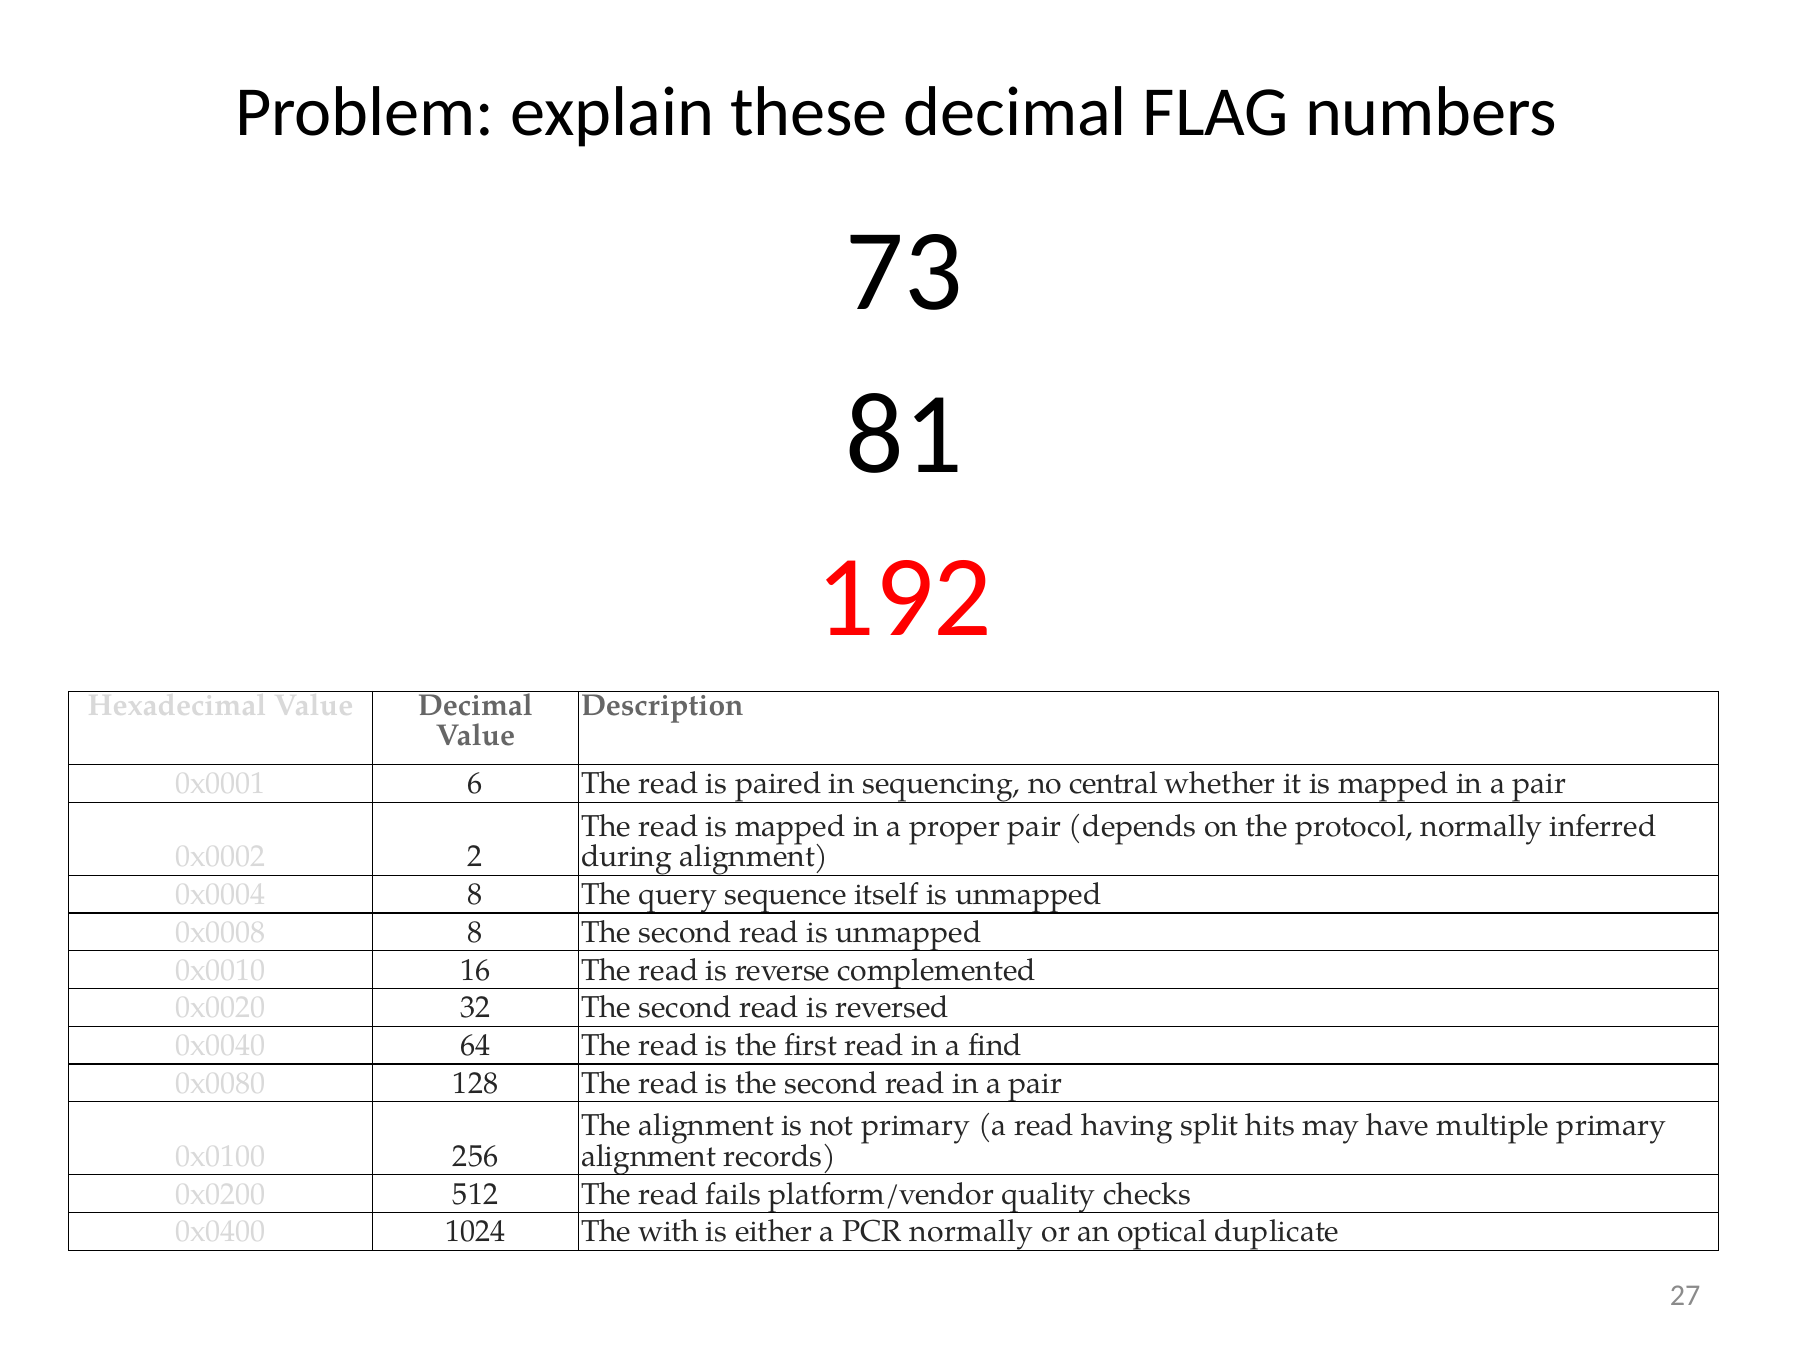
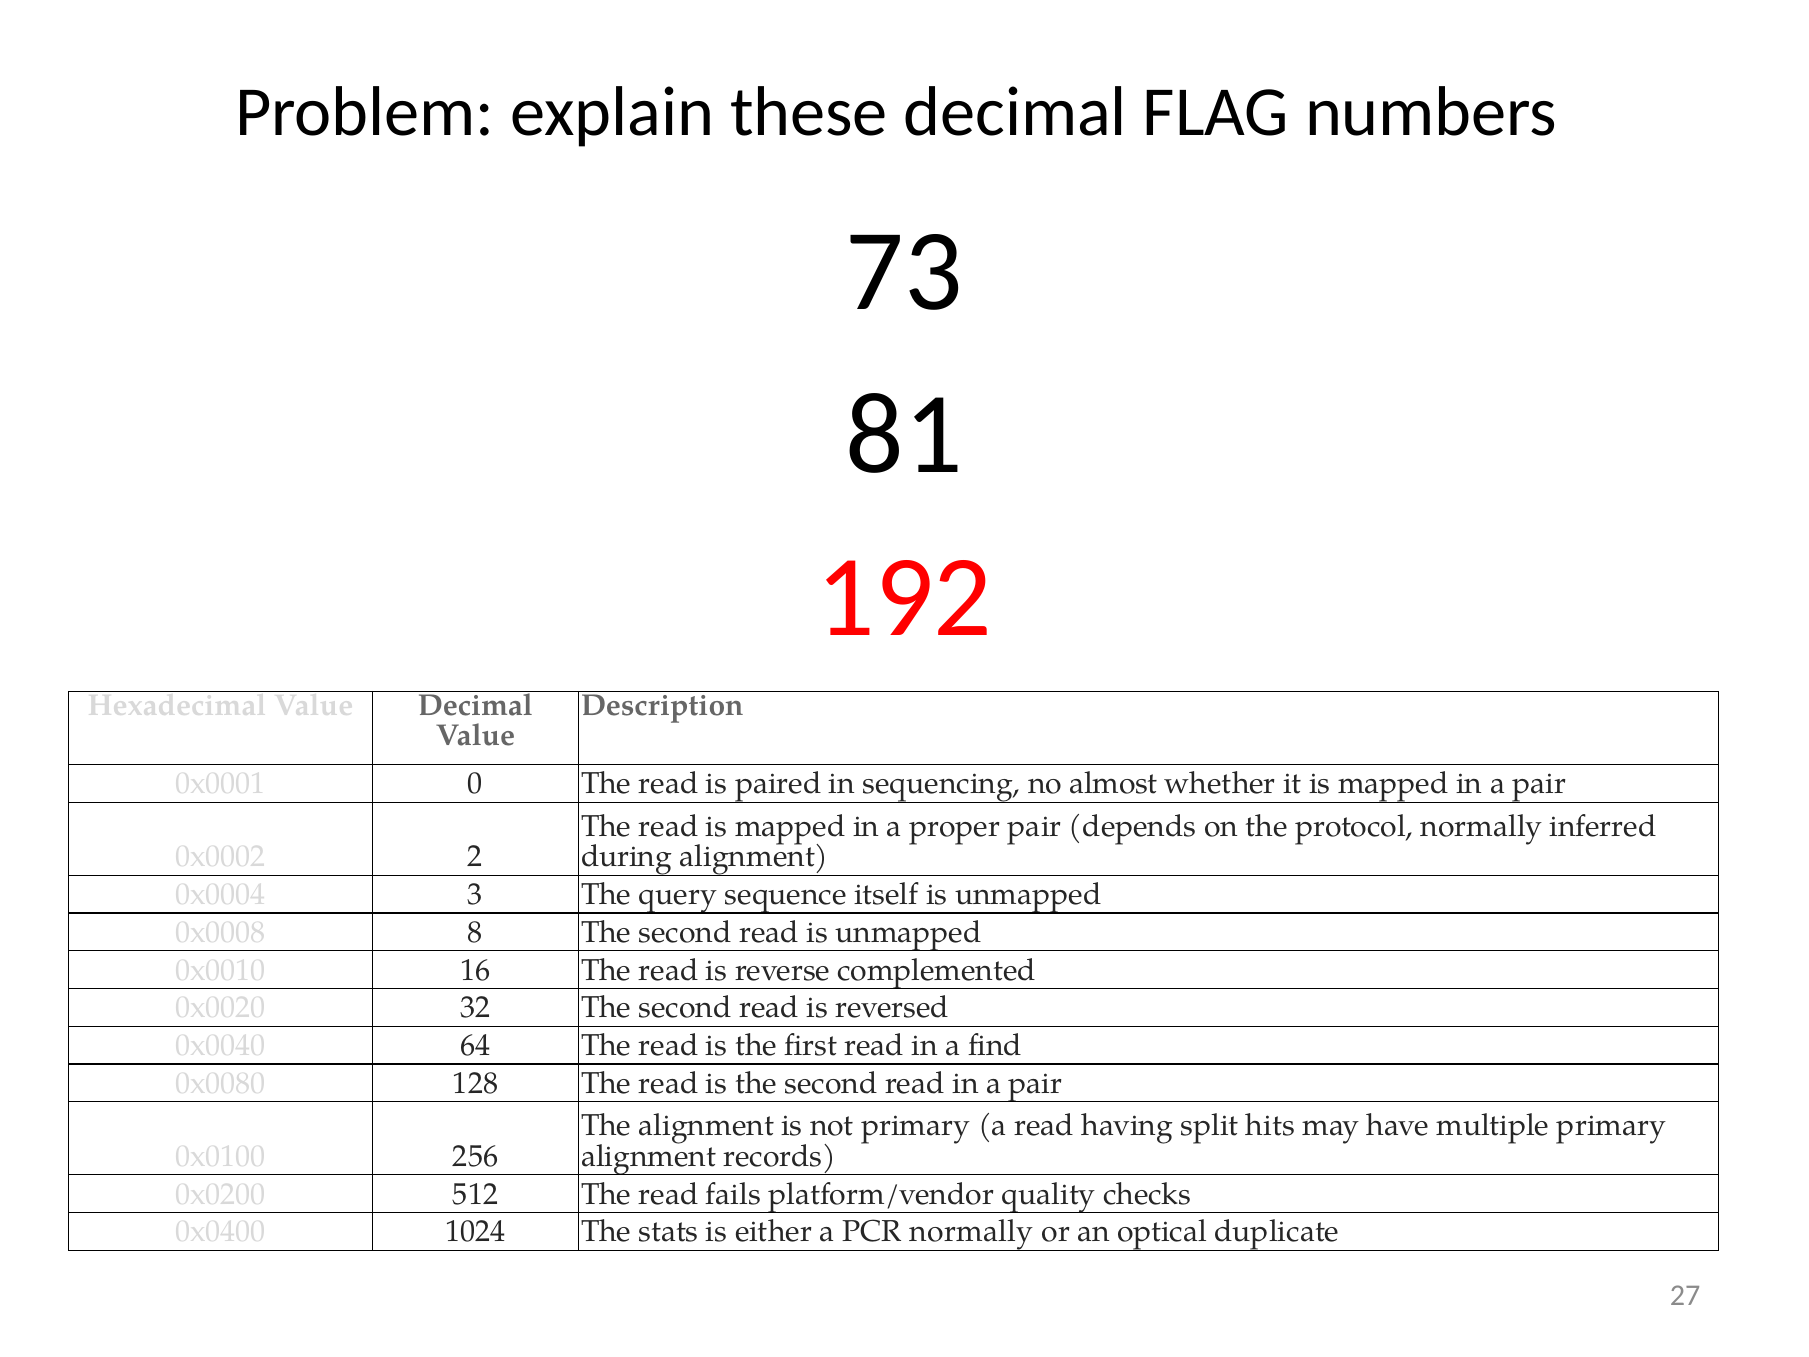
6: 6 -> 0 (476, 784)
central: central -> almost (1114, 784)
0x0004 8: 8 -> 3 (476, 894)
with: with -> stats (669, 1232)
